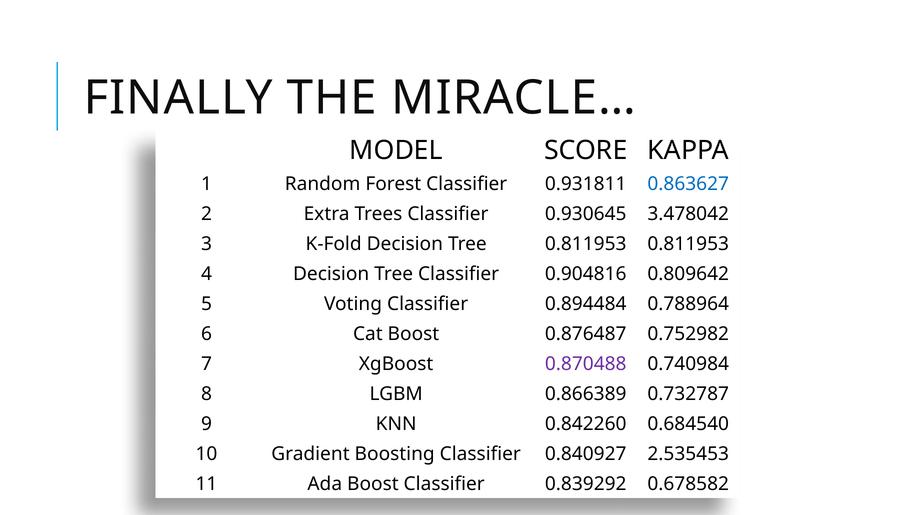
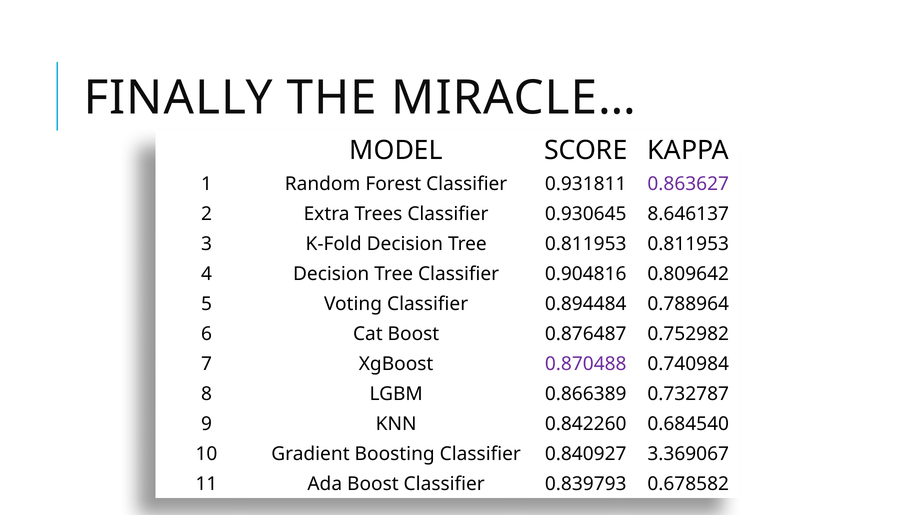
0.863627 colour: blue -> purple (688, 184)
3.478042: 3.478042 -> 8.646137 (688, 214)
2.535453: 2.535453 -> 3.369067 (688, 454)
0.839292: 0.839292 -> 0.839793 (586, 484)
